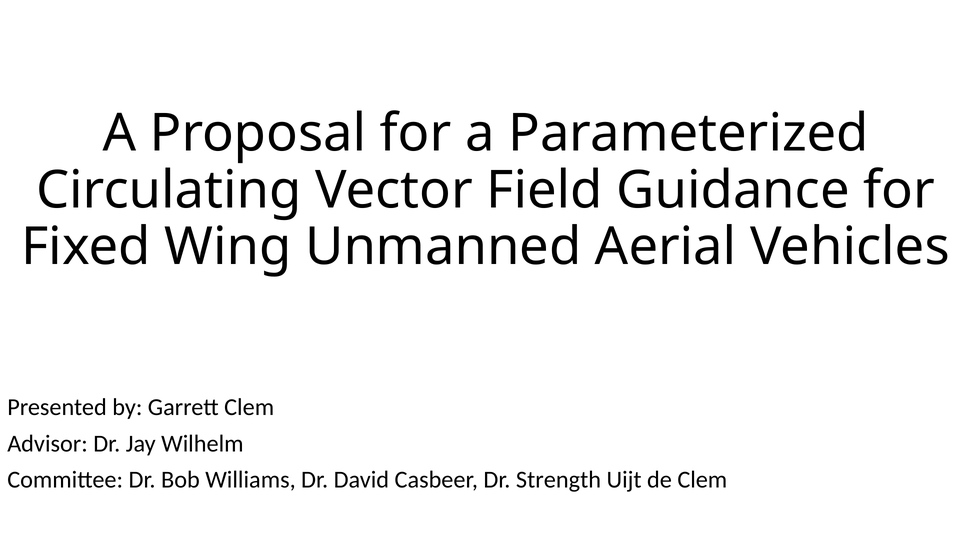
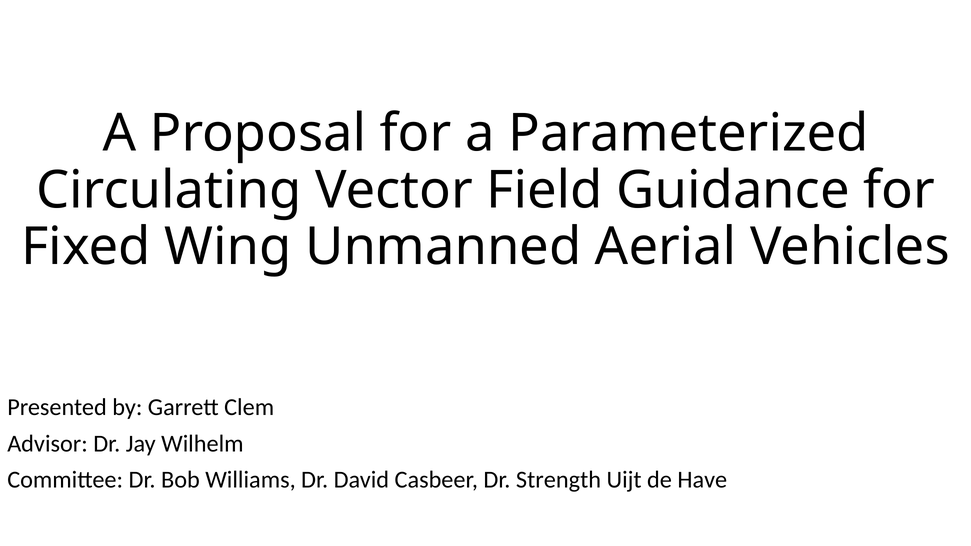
de Clem: Clem -> Have (702, 480)
